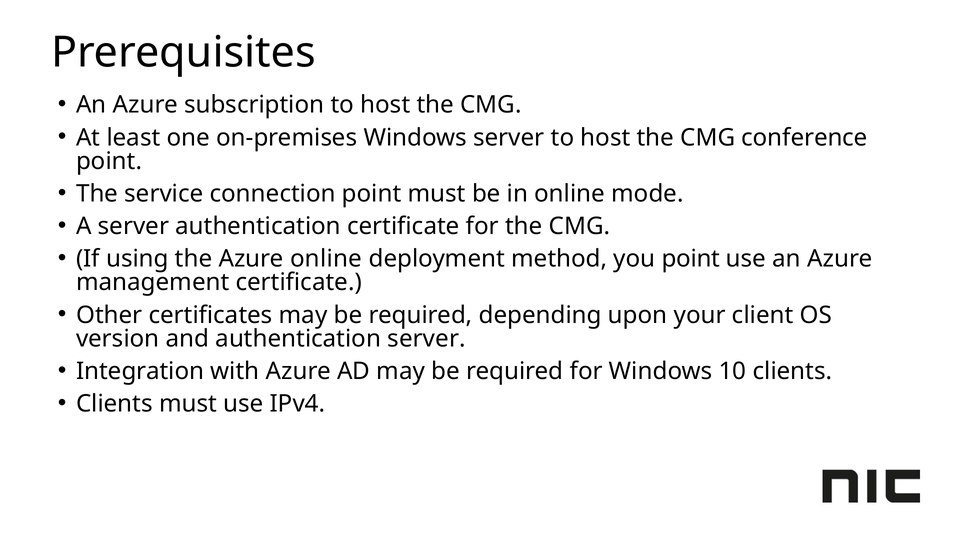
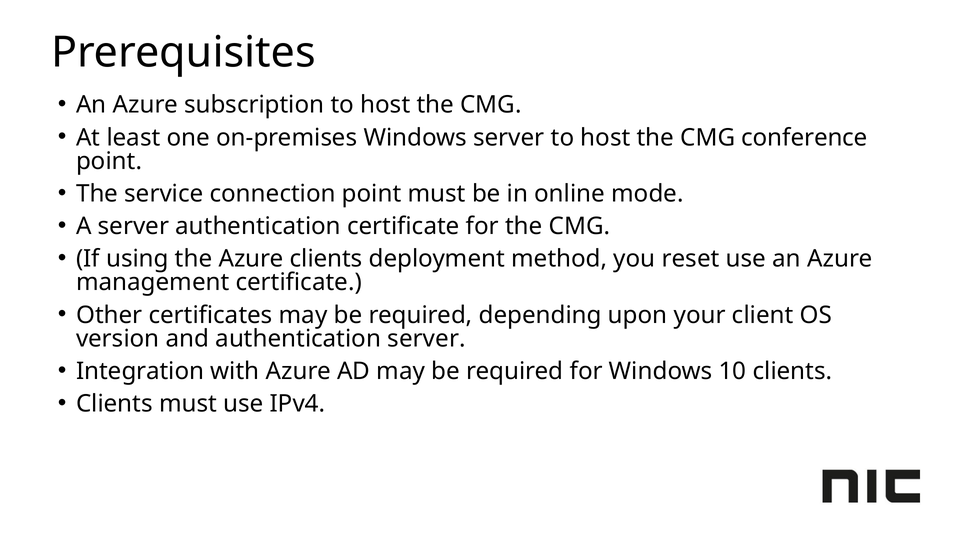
Azure online: online -> clients (326, 259)
you point: point -> reset (691, 259)
